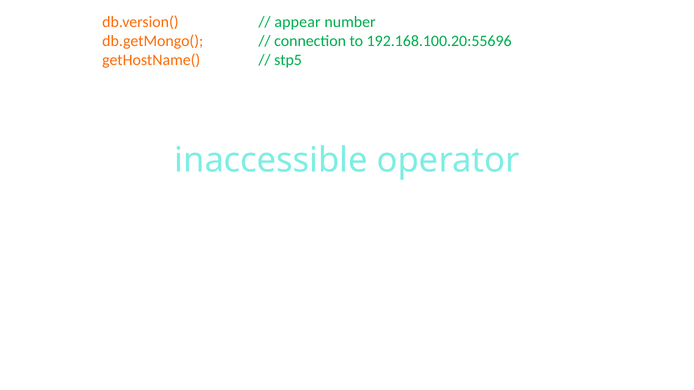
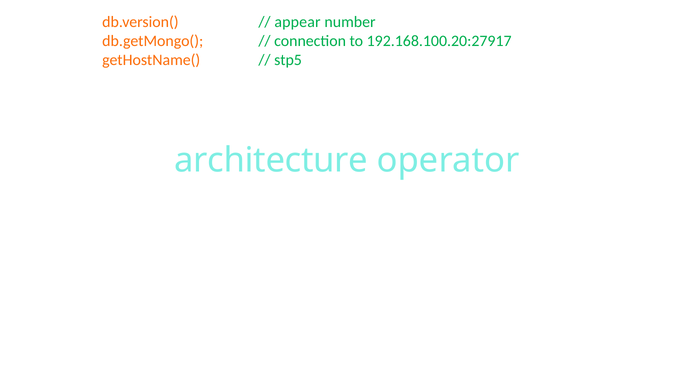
192.168.100.20:55696: 192.168.100.20:55696 -> 192.168.100.20:27917 (439, 41)
inaccessible: inaccessible -> architecture (271, 160)
